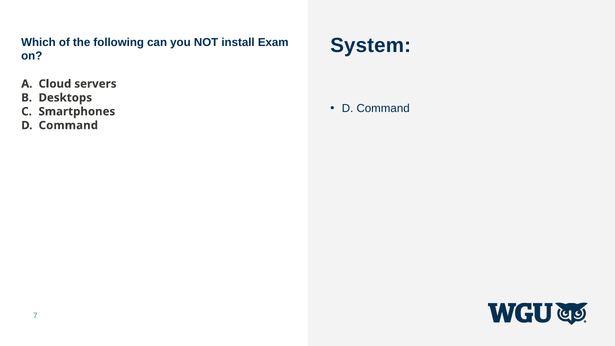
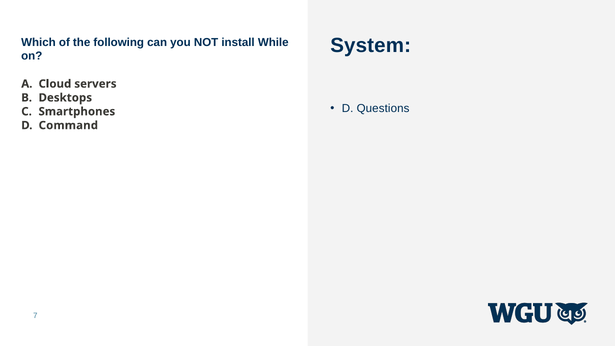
Exam: Exam -> While (273, 42)
Command: Command -> Questions (383, 108)
